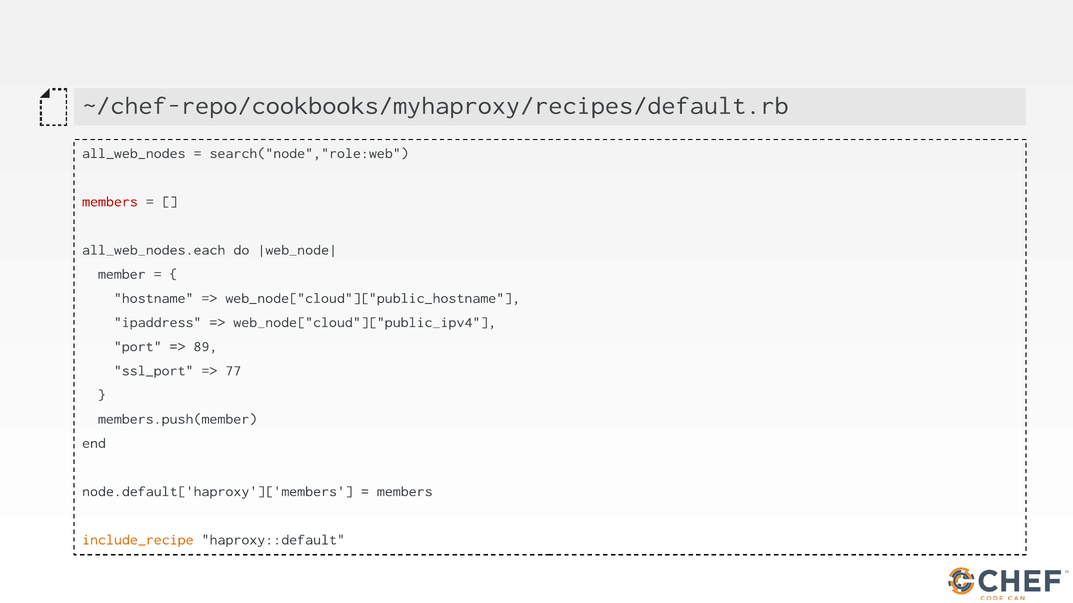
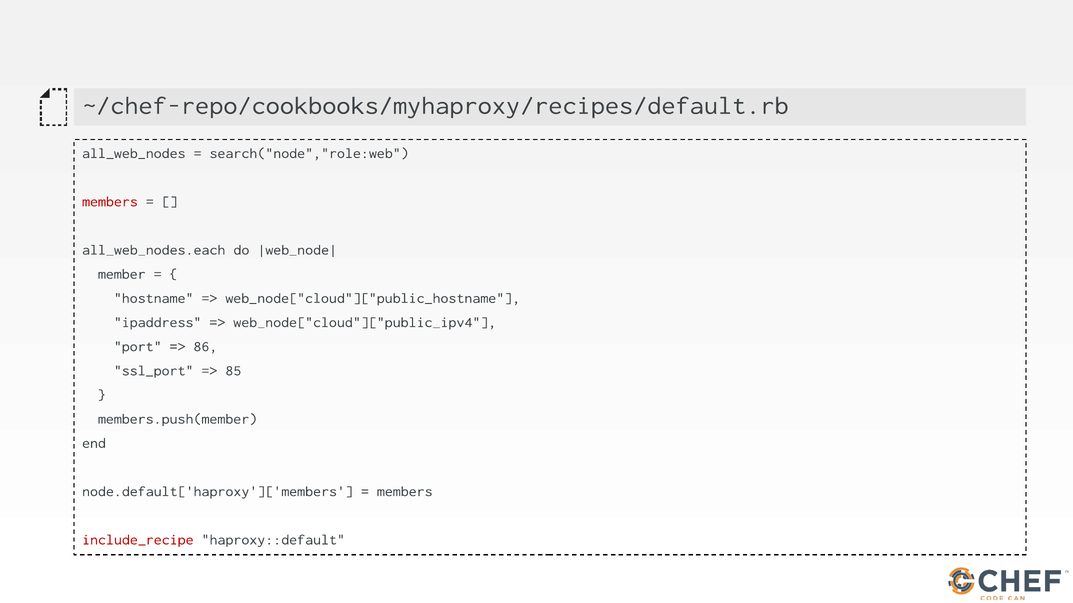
89: 89 -> 86 (205, 347)
77: 77 -> 85 (233, 371)
include_recipe colour: orange -> red (138, 540)
